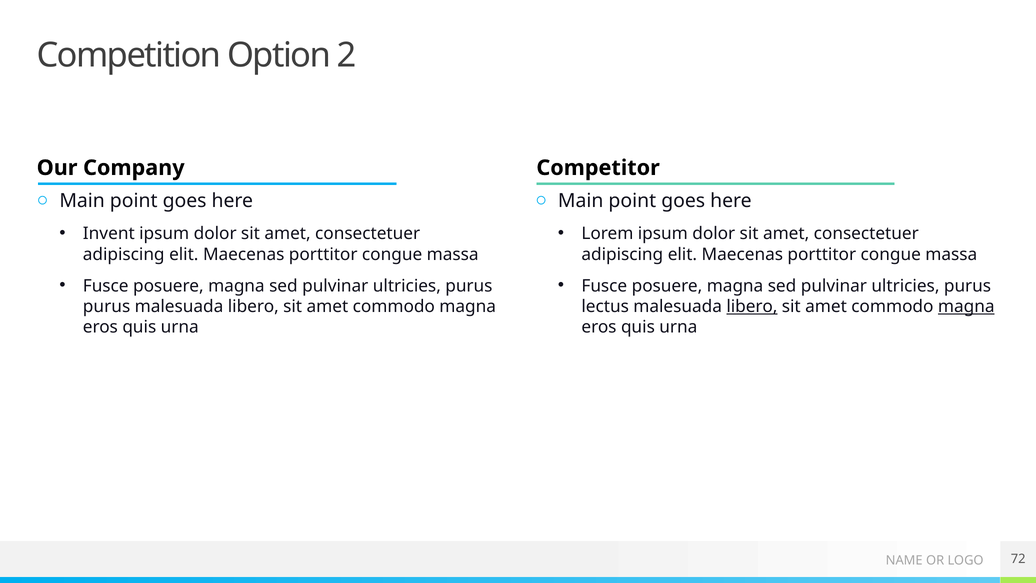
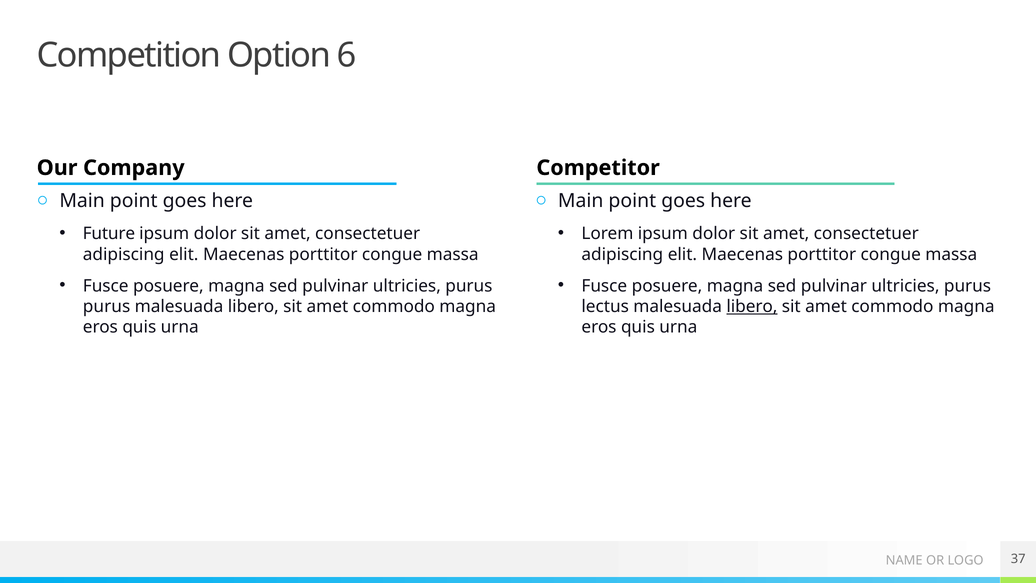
2: 2 -> 6 (347, 55)
Invent: Invent -> Future (109, 233)
magna underline: present -> none (966, 306)
72: 72 -> 37 (1018, 559)
